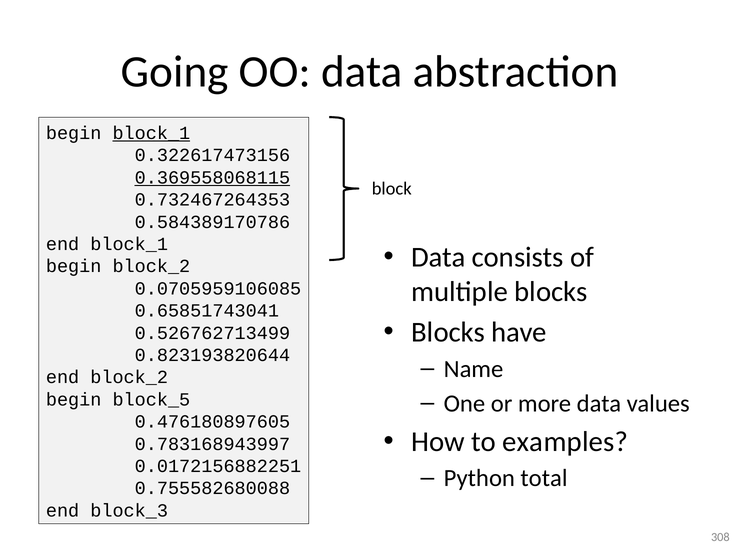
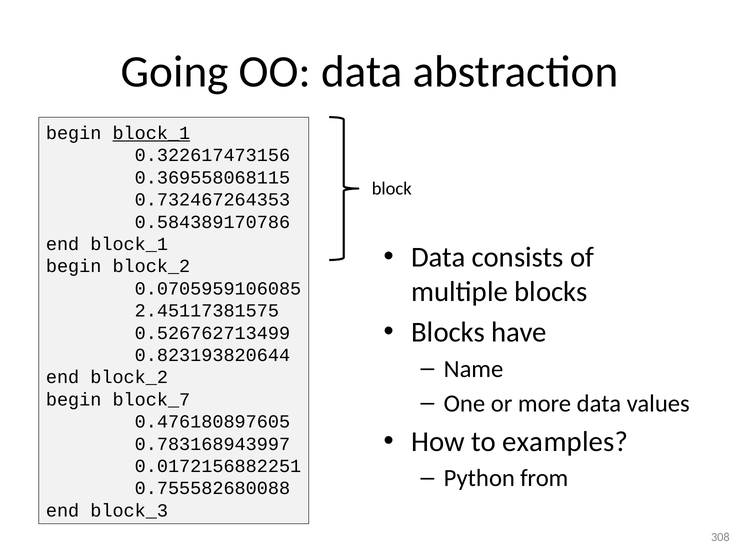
0.369558068115 underline: present -> none (212, 178)
0.65851743041: 0.65851743041 -> 2.45117381575 (207, 311)
block_5: block_5 -> block_7 (151, 400)
total: total -> from (544, 478)
